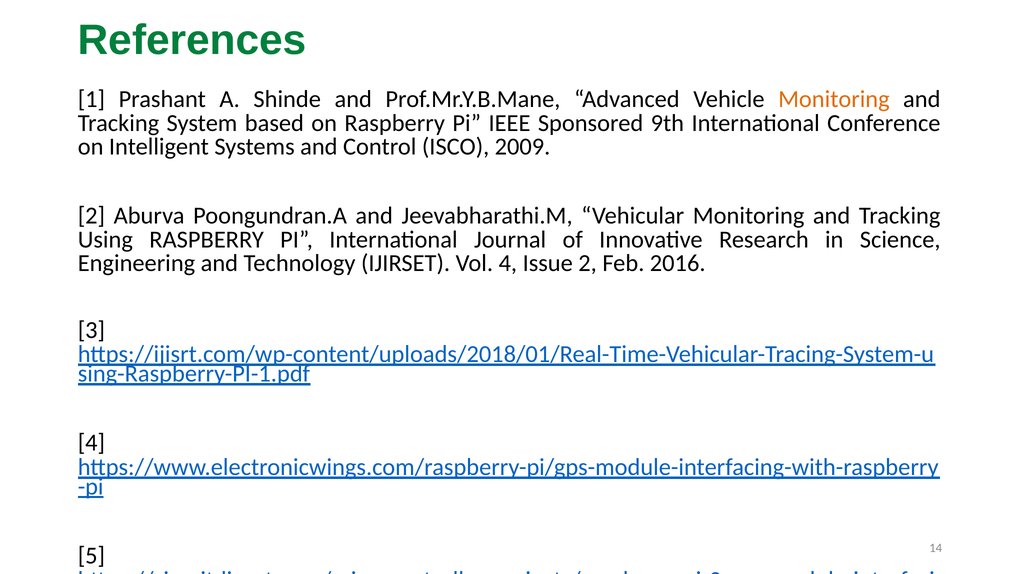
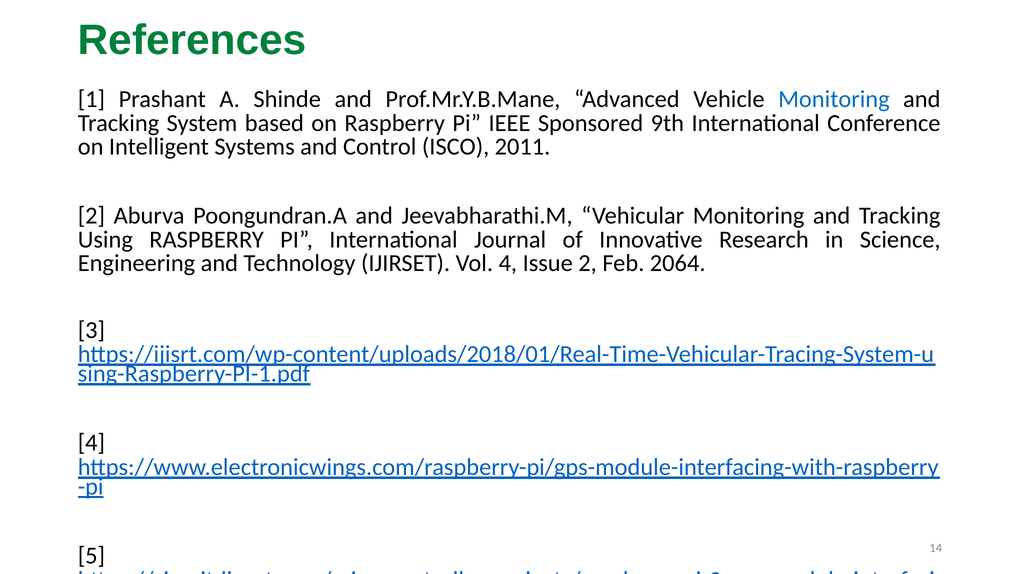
Monitoring colour: orange -> blue (834, 99)
2009: 2009 -> 2011 (523, 147)
2016: 2016 -> 2064 (678, 263)
